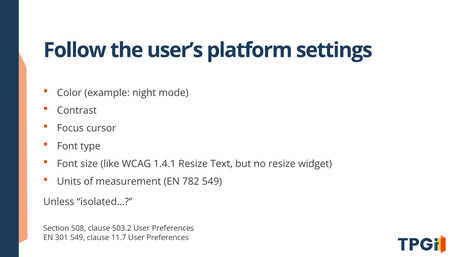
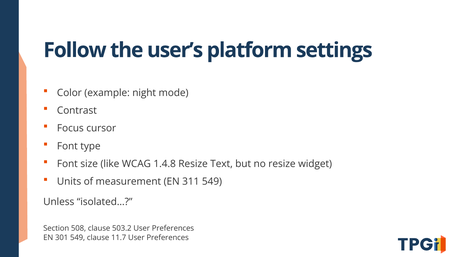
1.4.1: 1.4.1 -> 1.4.8 (165, 163)
782: 782 -> 311 (191, 181)
